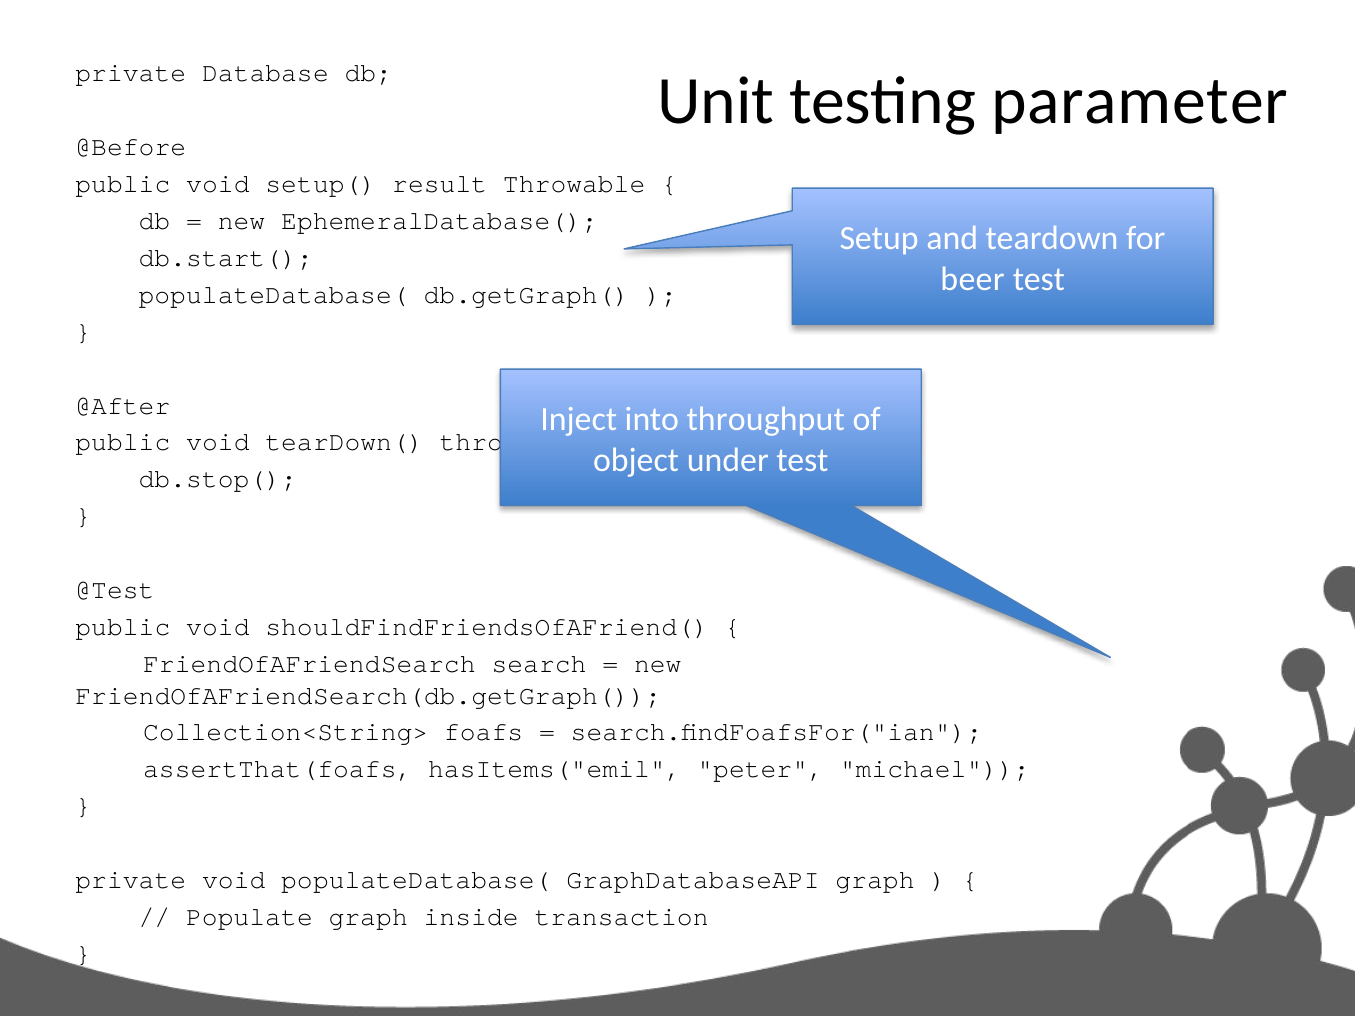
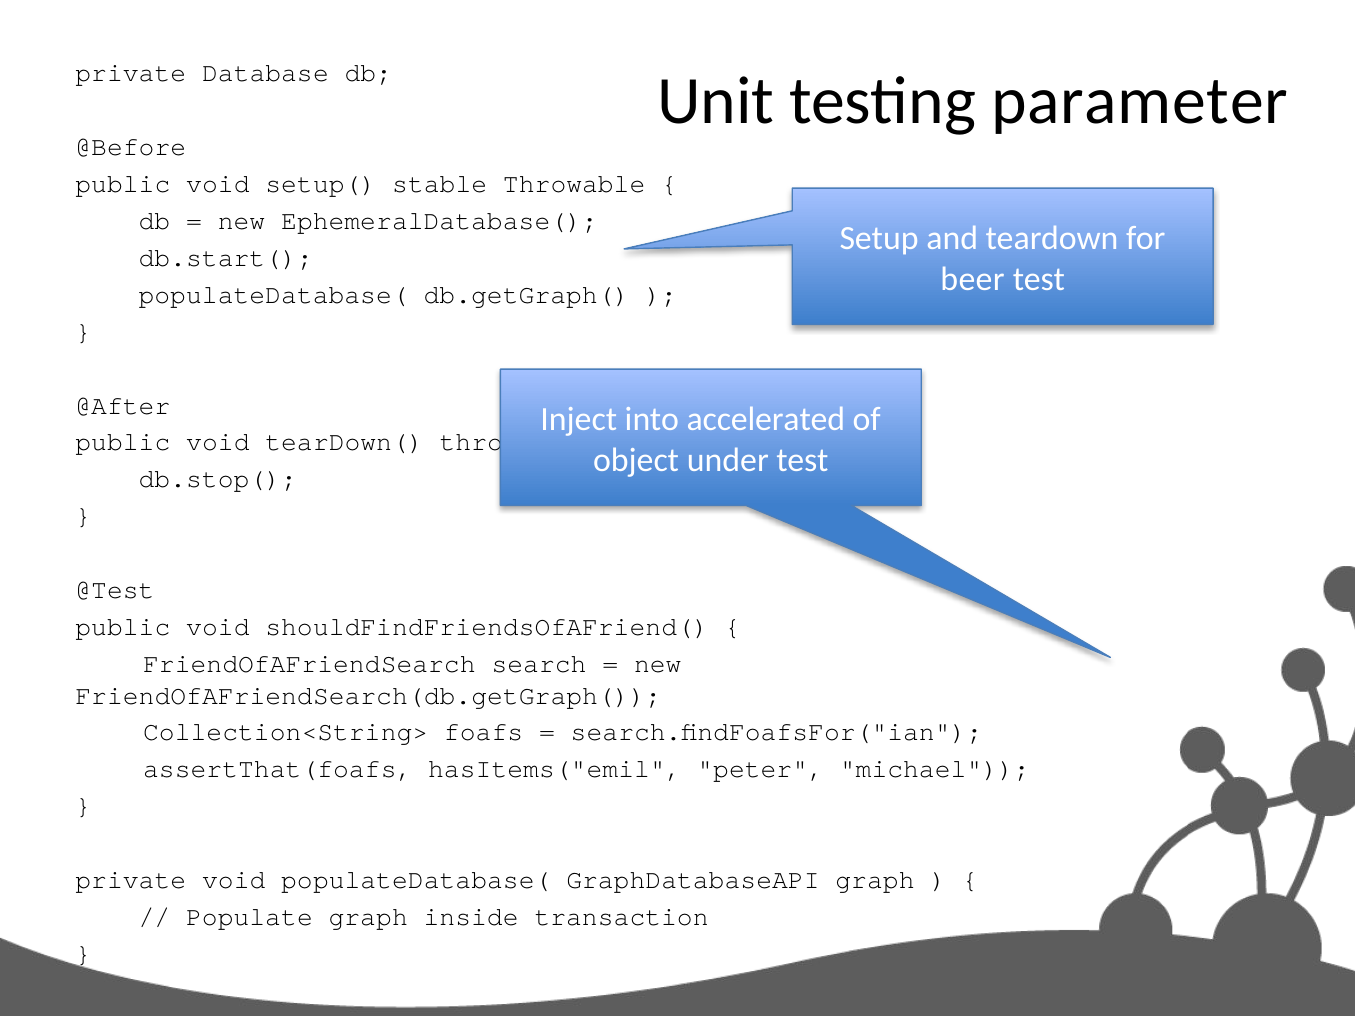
result: result -> stable (440, 184)
throughput: throughput -> accelerated (766, 419)
